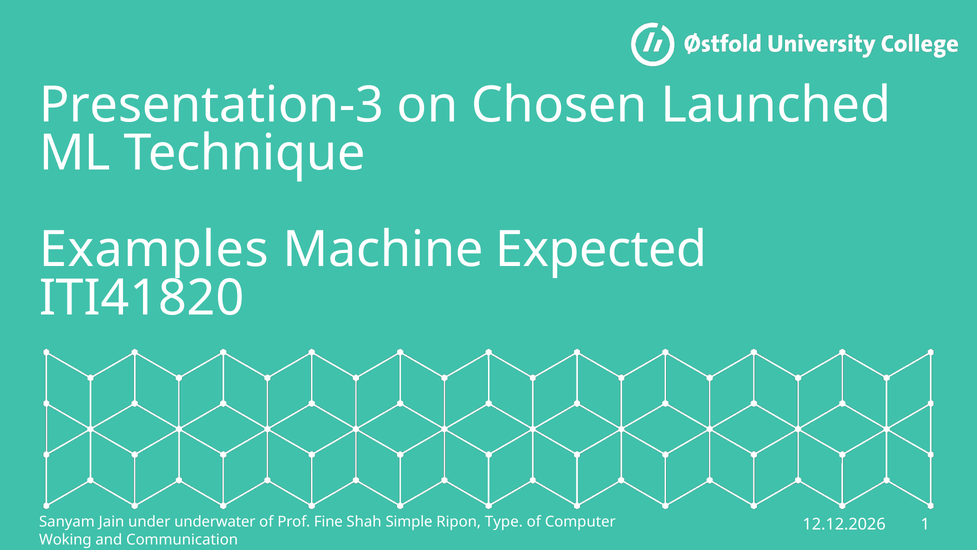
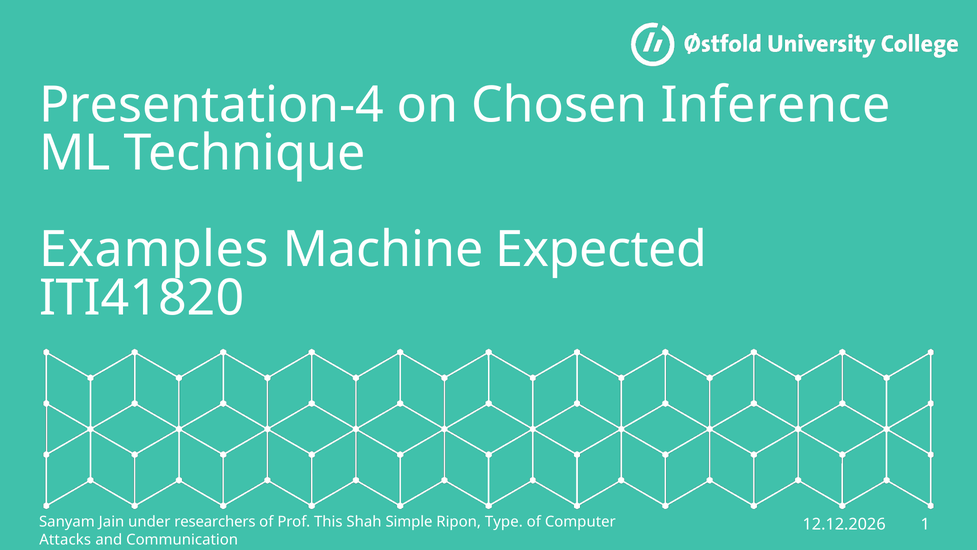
Presentation-3: Presentation-3 -> Presentation-4 (212, 105)
Launched: Launched -> Inference (776, 105)
underwater: underwater -> researchers (215, 521)
Fine: Fine -> This (328, 521)
Woking: Woking -> Attacks (65, 539)
